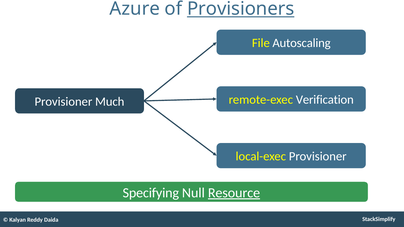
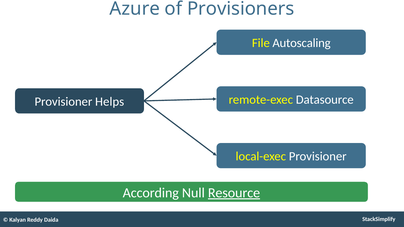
Provisioners underline: present -> none (241, 9)
Verification: Verification -> Datasource (325, 100)
Much: Much -> Helps (110, 102)
Specifying: Specifying -> According (151, 193)
